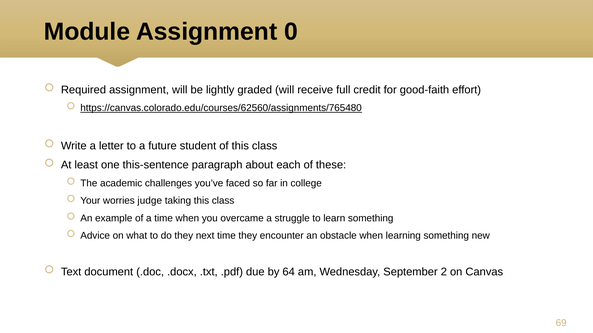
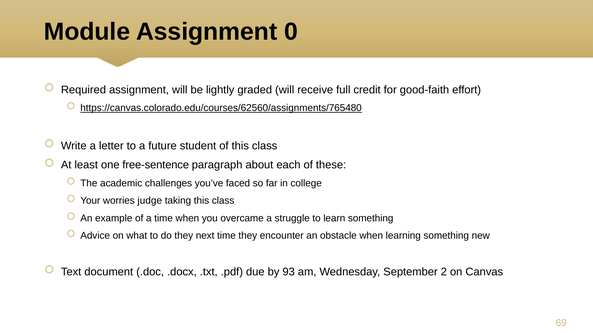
this-sentence: this-sentence -> free-sentence (156, 165)
64: 64 -> 93 (289, 272)
